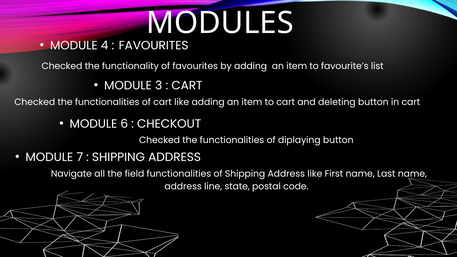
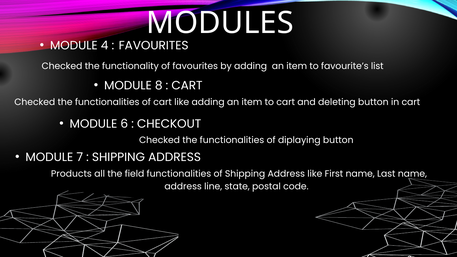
3: 3 -> 8 (159, 86)
Navigate: Navigate -> Products (71, 174)
